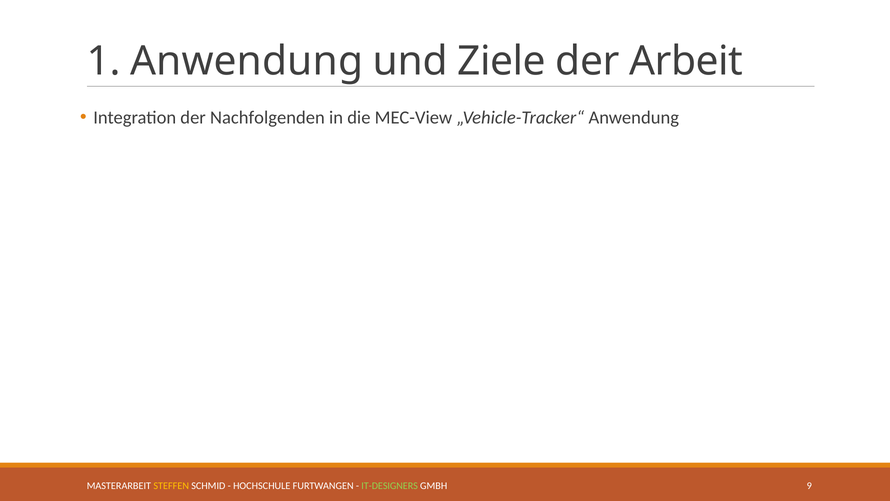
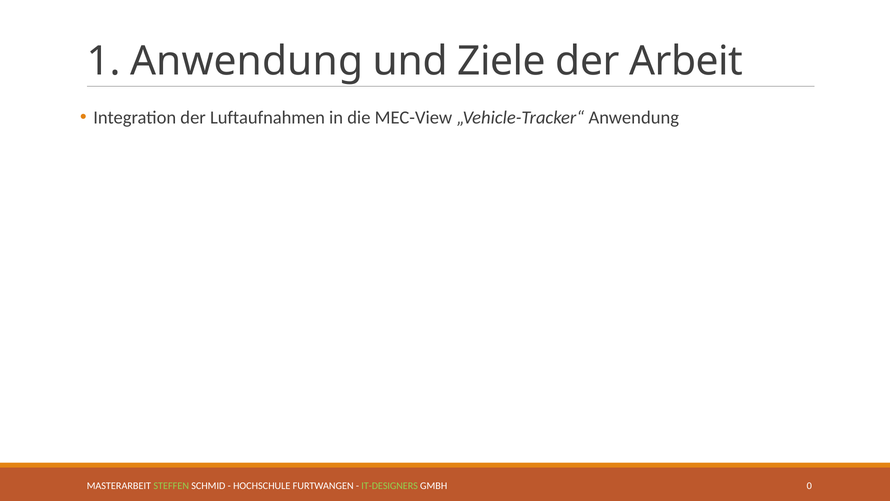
Nachfolgenden: Nachfolgenden -> Luftaufnahmen (267, 118)
STEFFEN colour: yellow -> light green (171, 485)
9: 9 -> 0 (809, 485)
